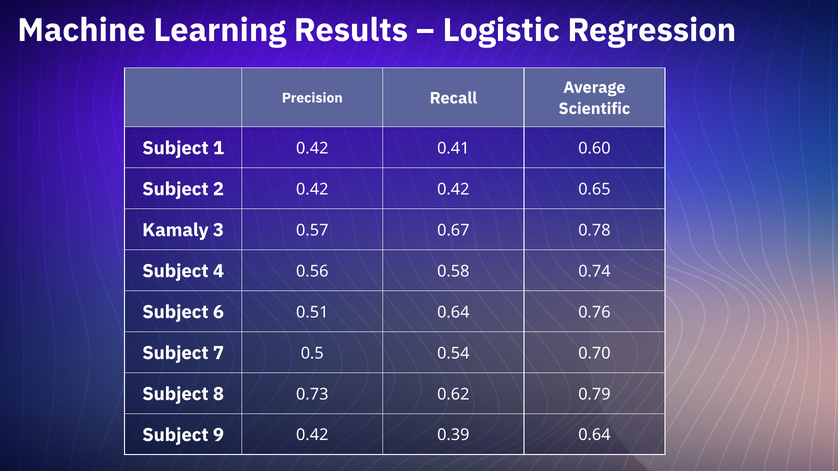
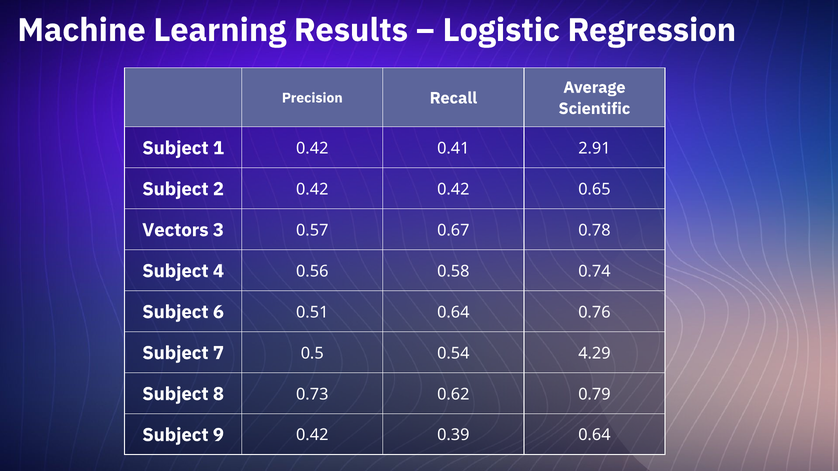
0.60: 0.60 -> 2.91 (594, 148)
Kamaly: Kamaly -> Vectors (175, 230)
0.70: 0.70 -> 4.29 (594, 353)
